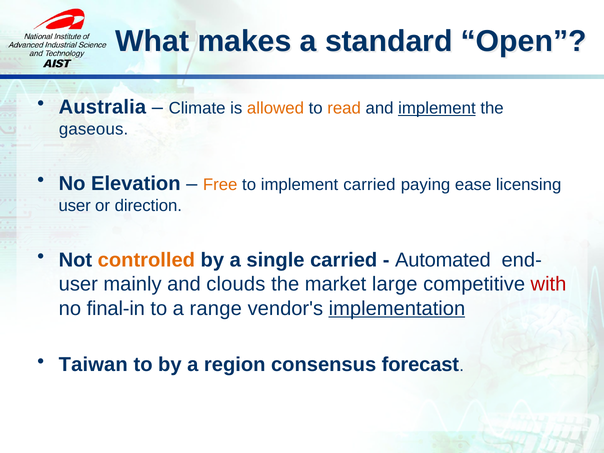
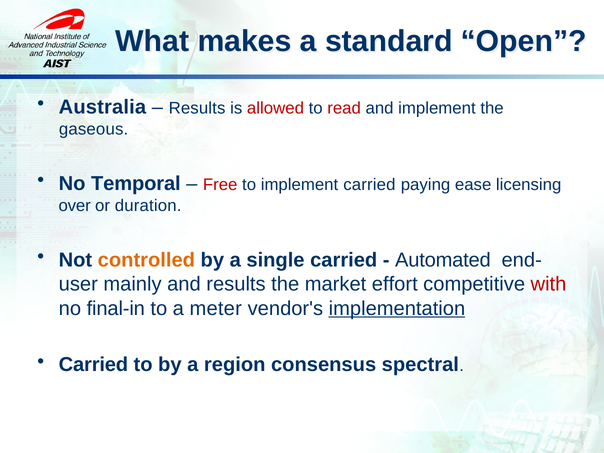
Climate: Climate -> Results (197, 108)
allowed colour: orange -> red (275, 108)
read colour: orange -> red (344, 108)
implement underline: present -> none (437, 108)
Elevation: Elevation -> Temporal (136, 184)
Free colour: orange -> red (220, 185)
user: user -> over (75, 205)
direction: direction -> duration (148, 205)
and clouds: clouds -> results (236, 284)
large: large -> effort (395, 284)
range: range -> meter (216, 308)
Taiwan: Taiwan -> Carried (93, 365)
forecast: forecast -> spectral (420, 365)
